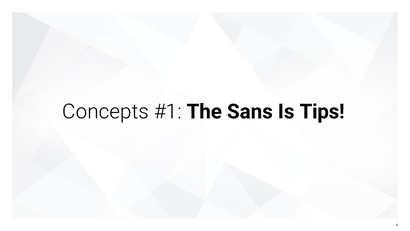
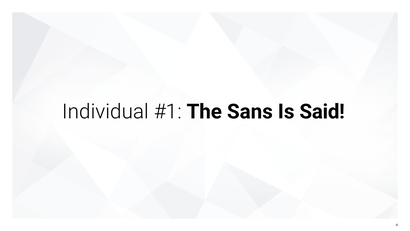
Concepts: Concepts -> Individual (106, 111)
Tips: Tips -> Said (322, 111)
